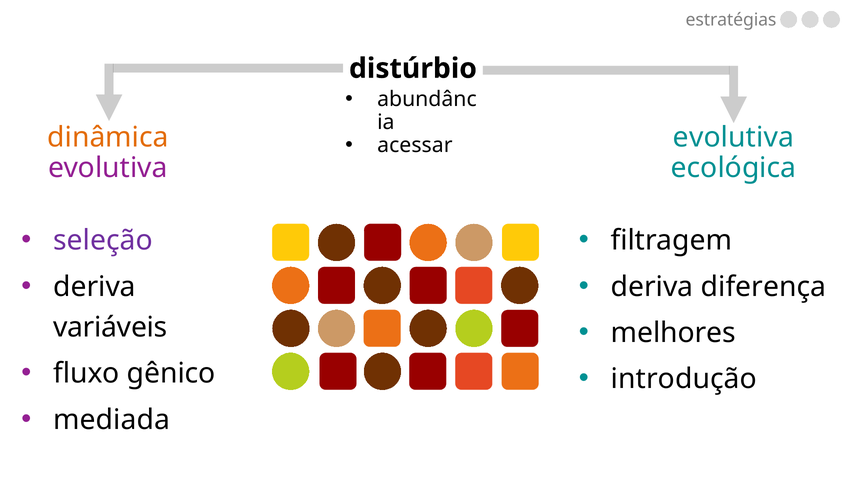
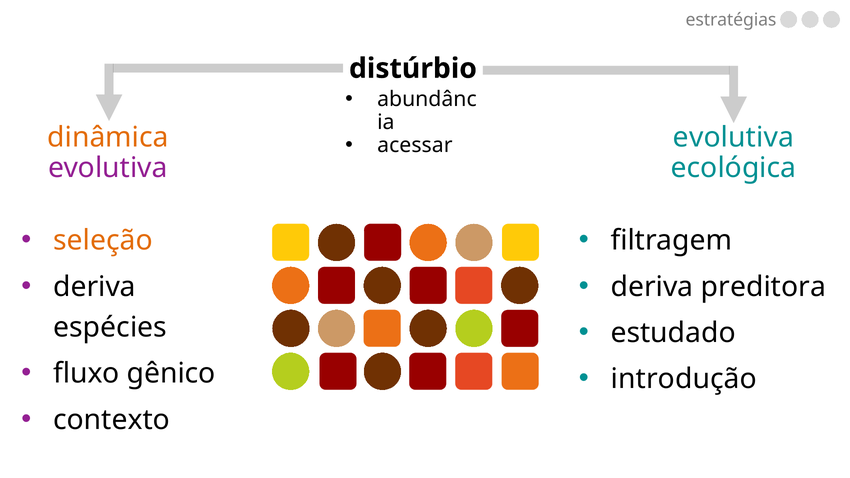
seleção colour: purple -> orange (103, 241)
diferença: diferença -> preditora (763, 287)
melhores: melhores -> estudado (673, 333)
variáveis: variáveis -> espécies (110, 328)
mediada: mediada -> contexto (112, 420)
